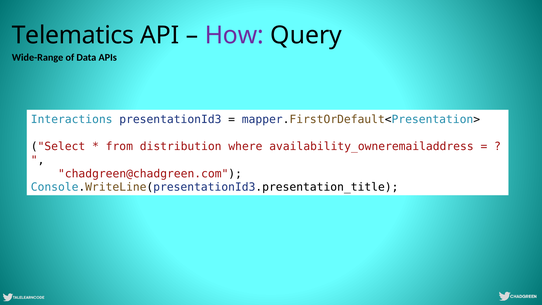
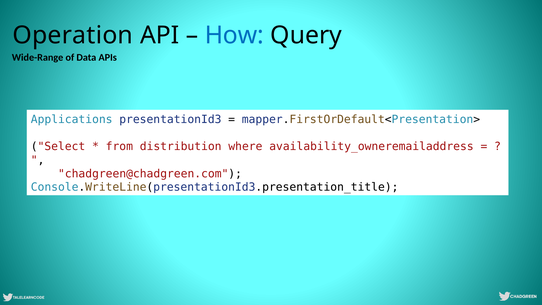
Telematics: Telematics -> Operation (73, 35)
How colour: purple -> blue (234, 35)
Interactions: Interactions -> Applications (72, 119)
